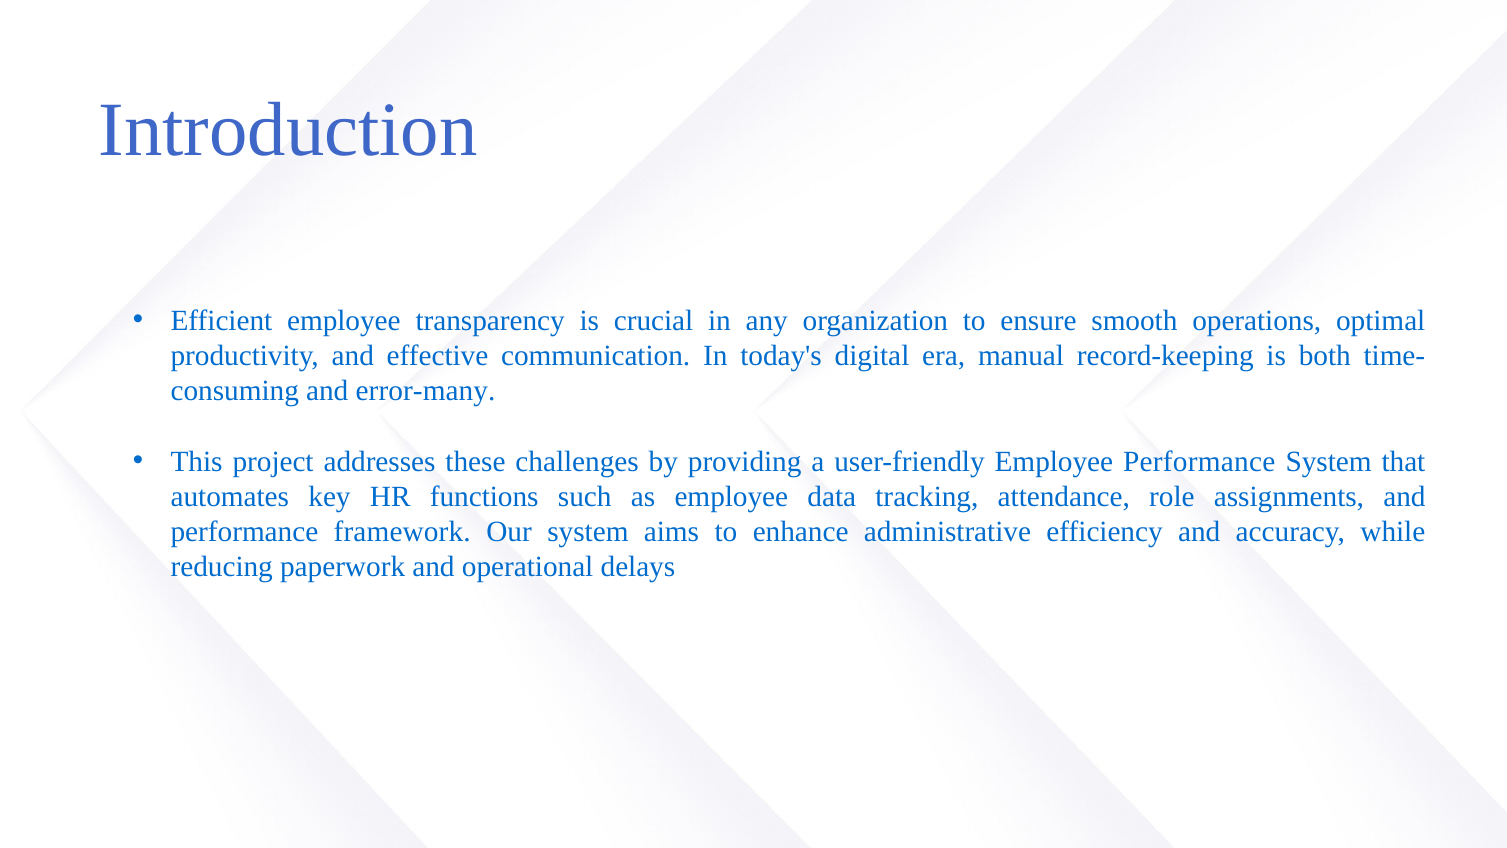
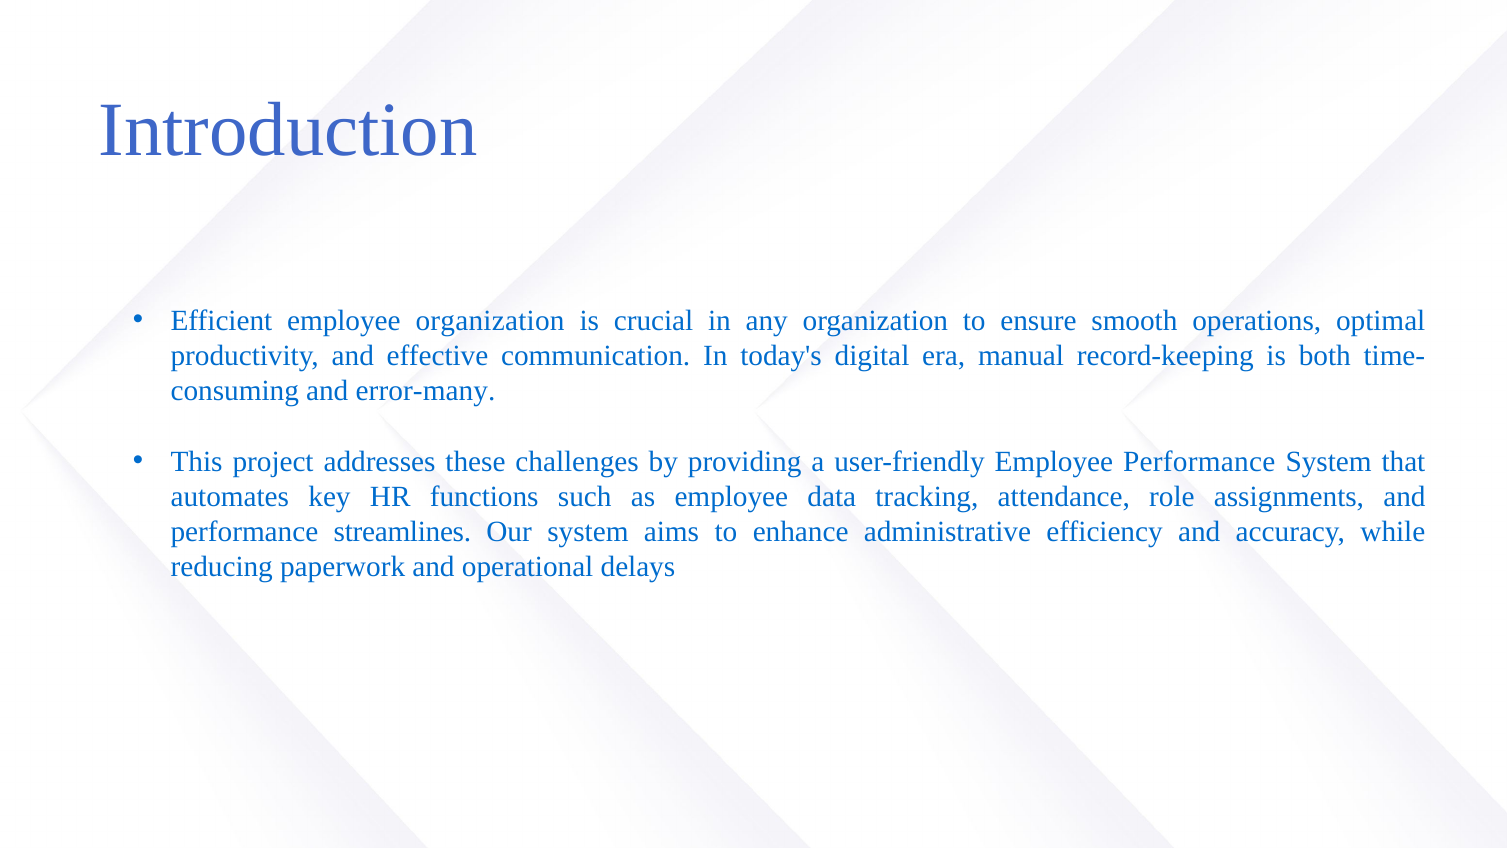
employee transparency: transparency -> organization (490, 321)
framework: framework -> streamlines (402, 532)
